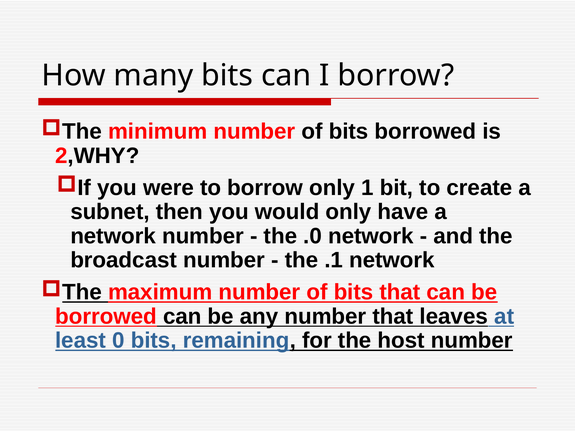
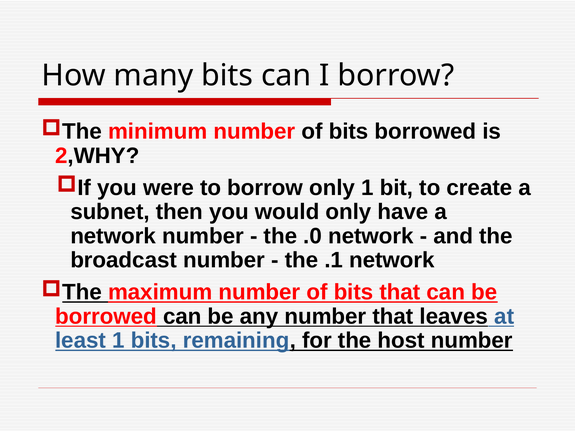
least 0: 0 -> 1 (118, 341)
